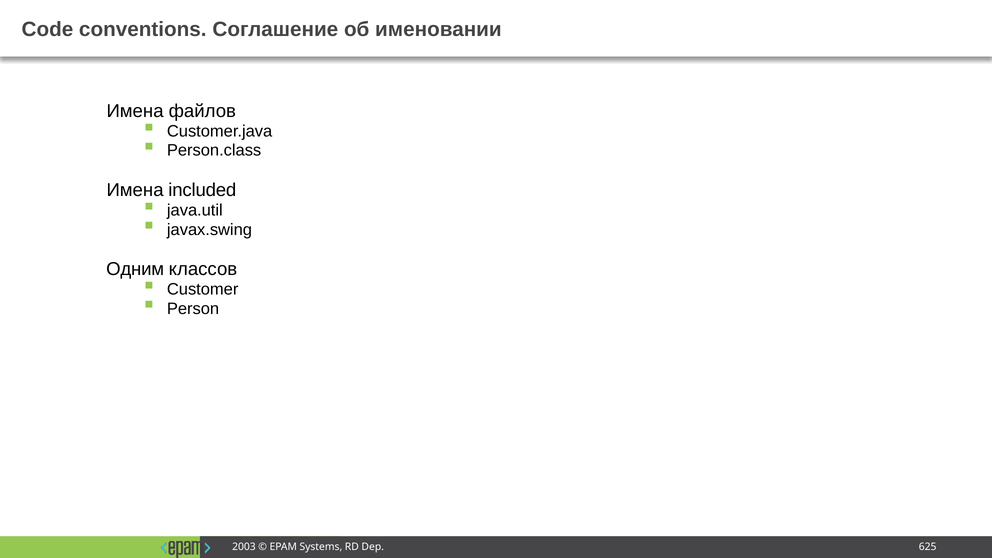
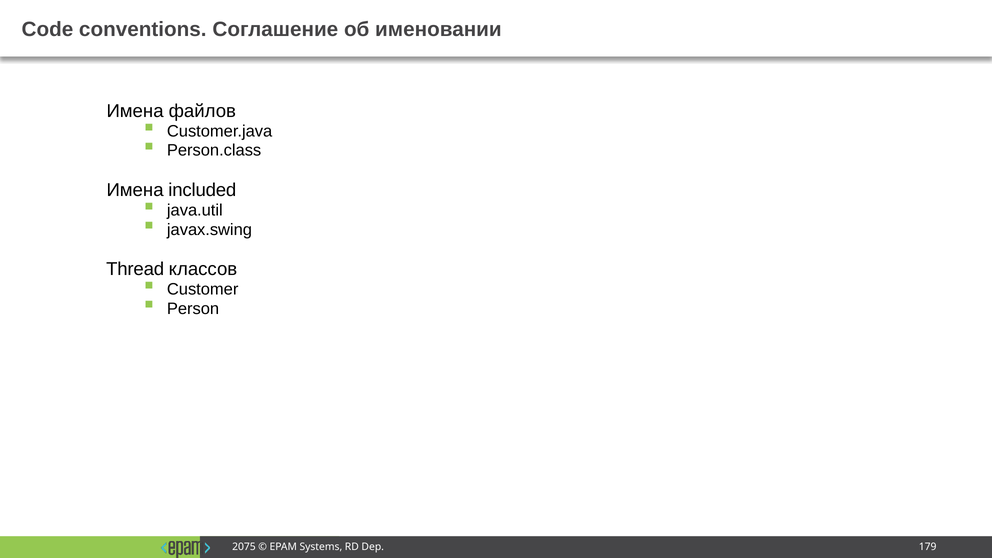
Одним: Одним -> Thread (135, 269)
2003: 2003 -> 2075 (244, 547)
625: 625 -> 179 (928, 547)
